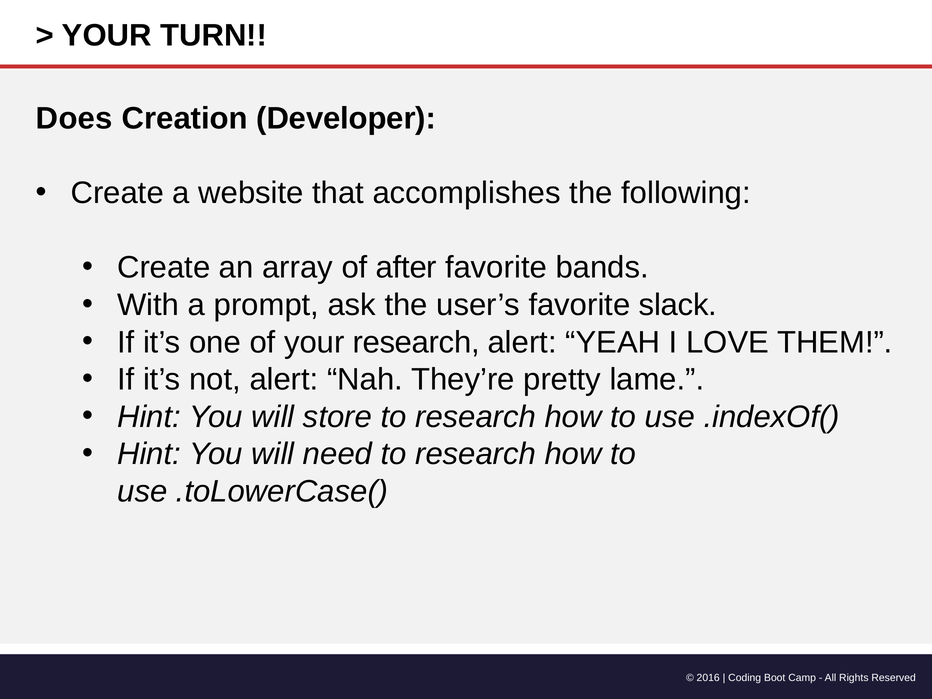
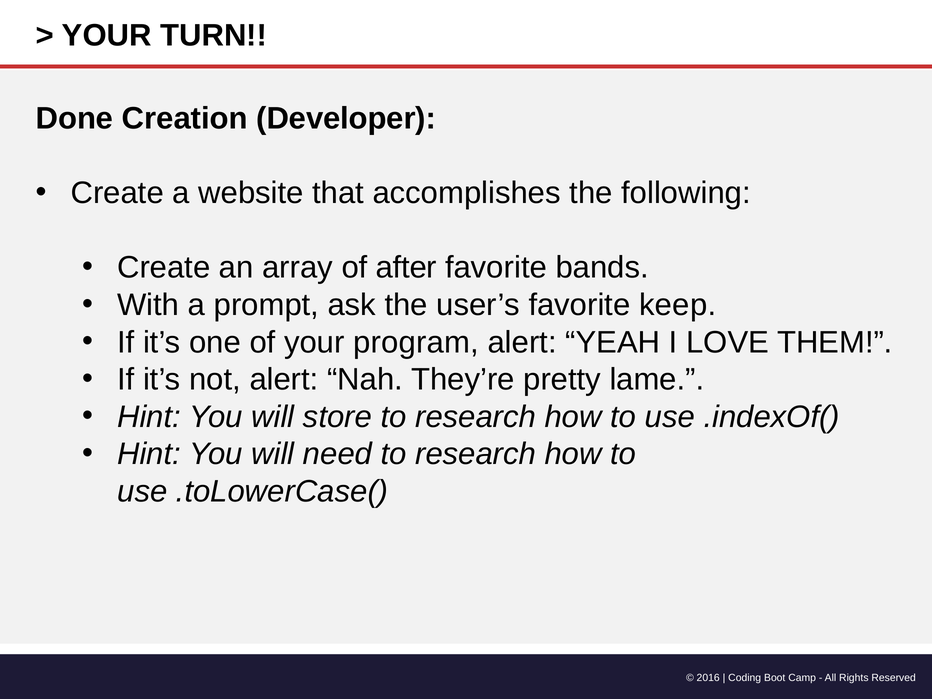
Does: Does -> Done (74, 119)
slack: slack -> keep (678, 305)
your research: research -> program (416, 342)
